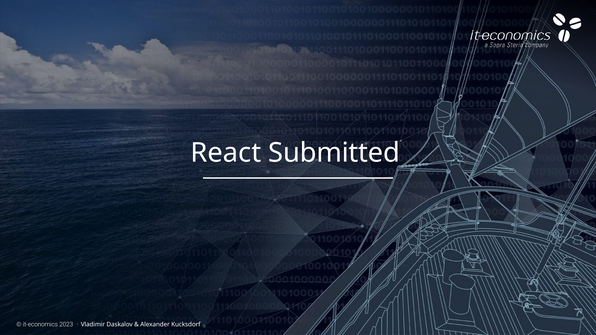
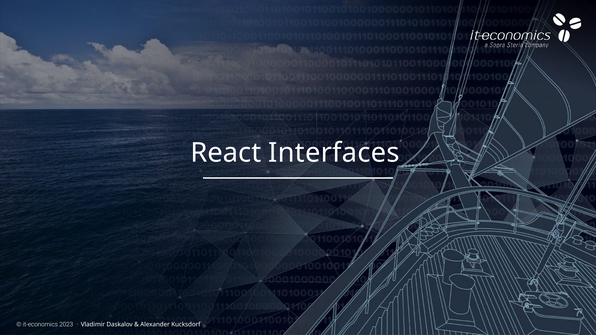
Submitted: Submitted -> Interfaces (334, 153)
